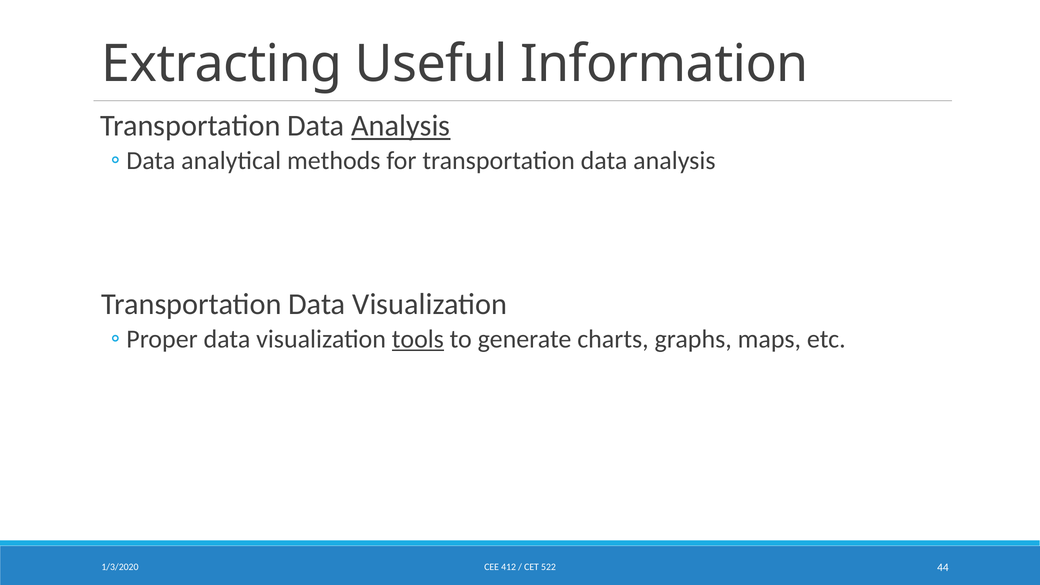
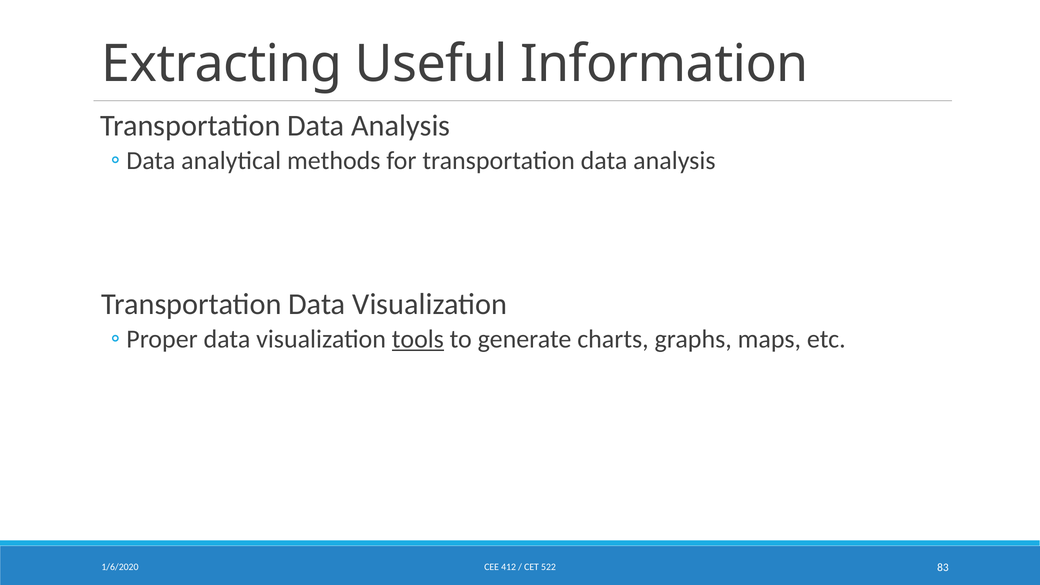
Analysis underline: present -> none (401, 126)
1/3/2020: 1/3/2020 -> 1/6/2020 (120, 567)
44: 44 -> 83 (943, 567)
